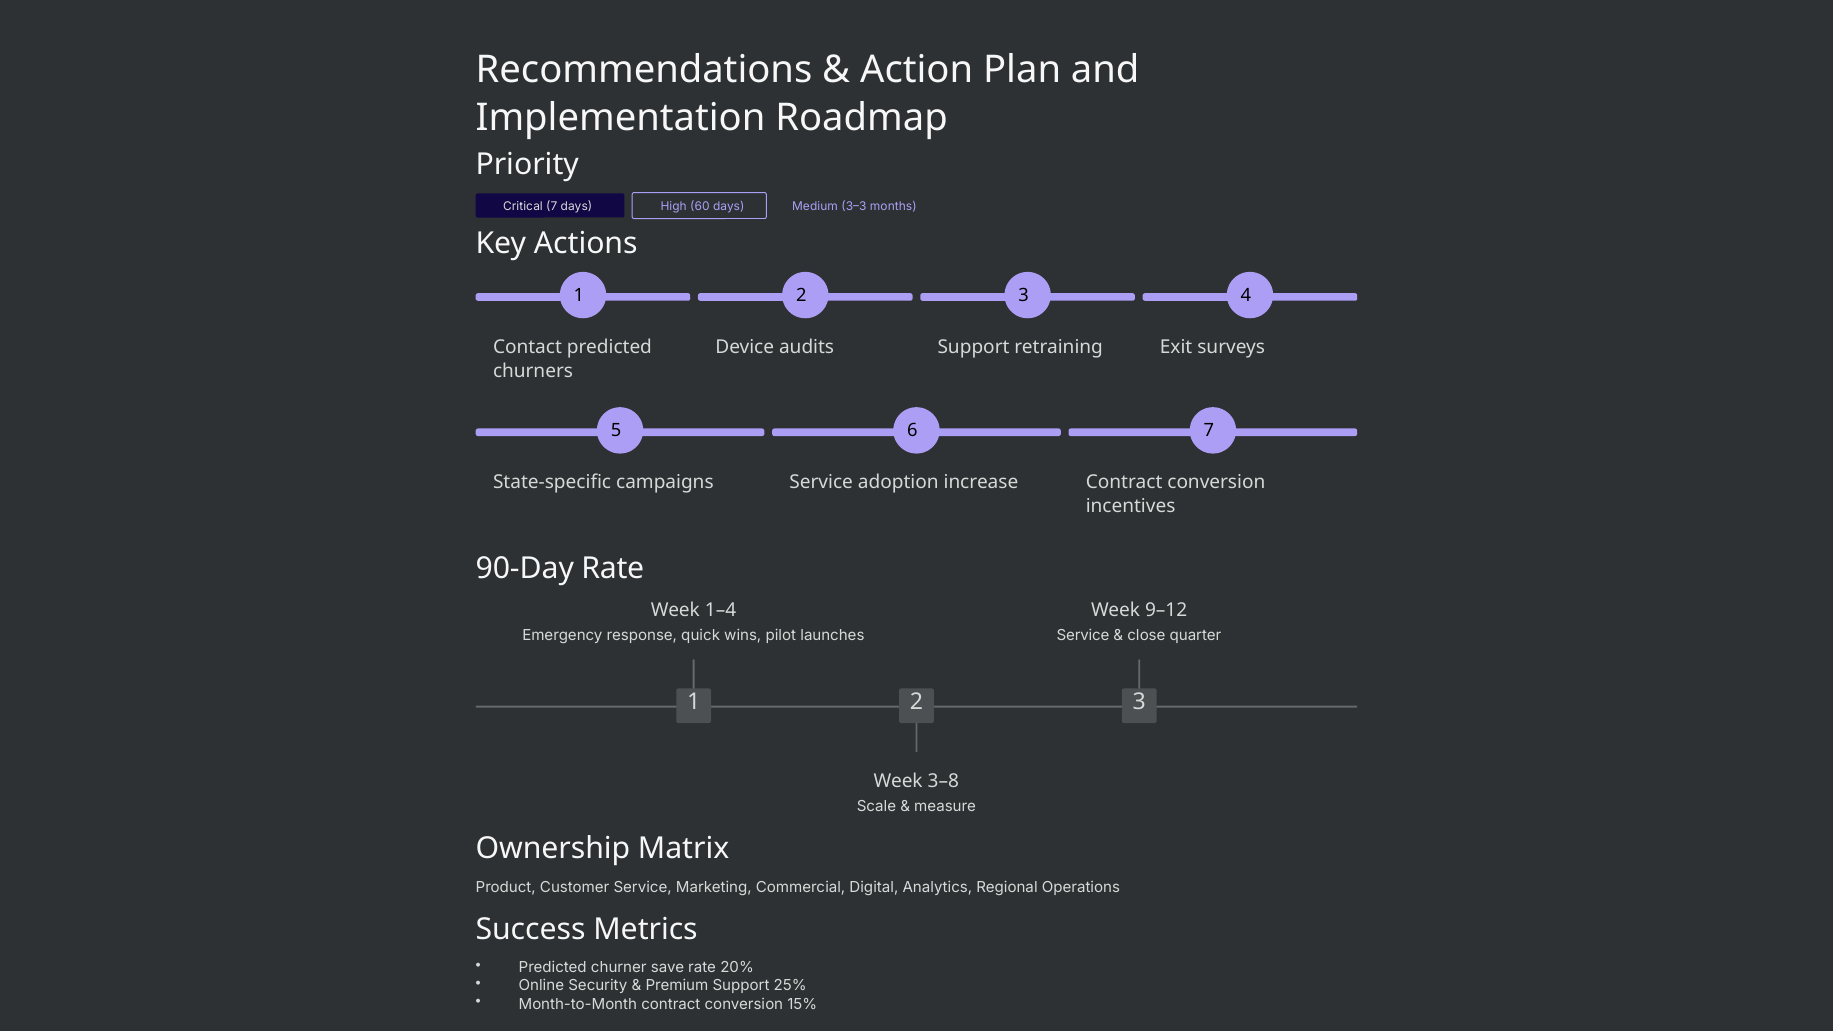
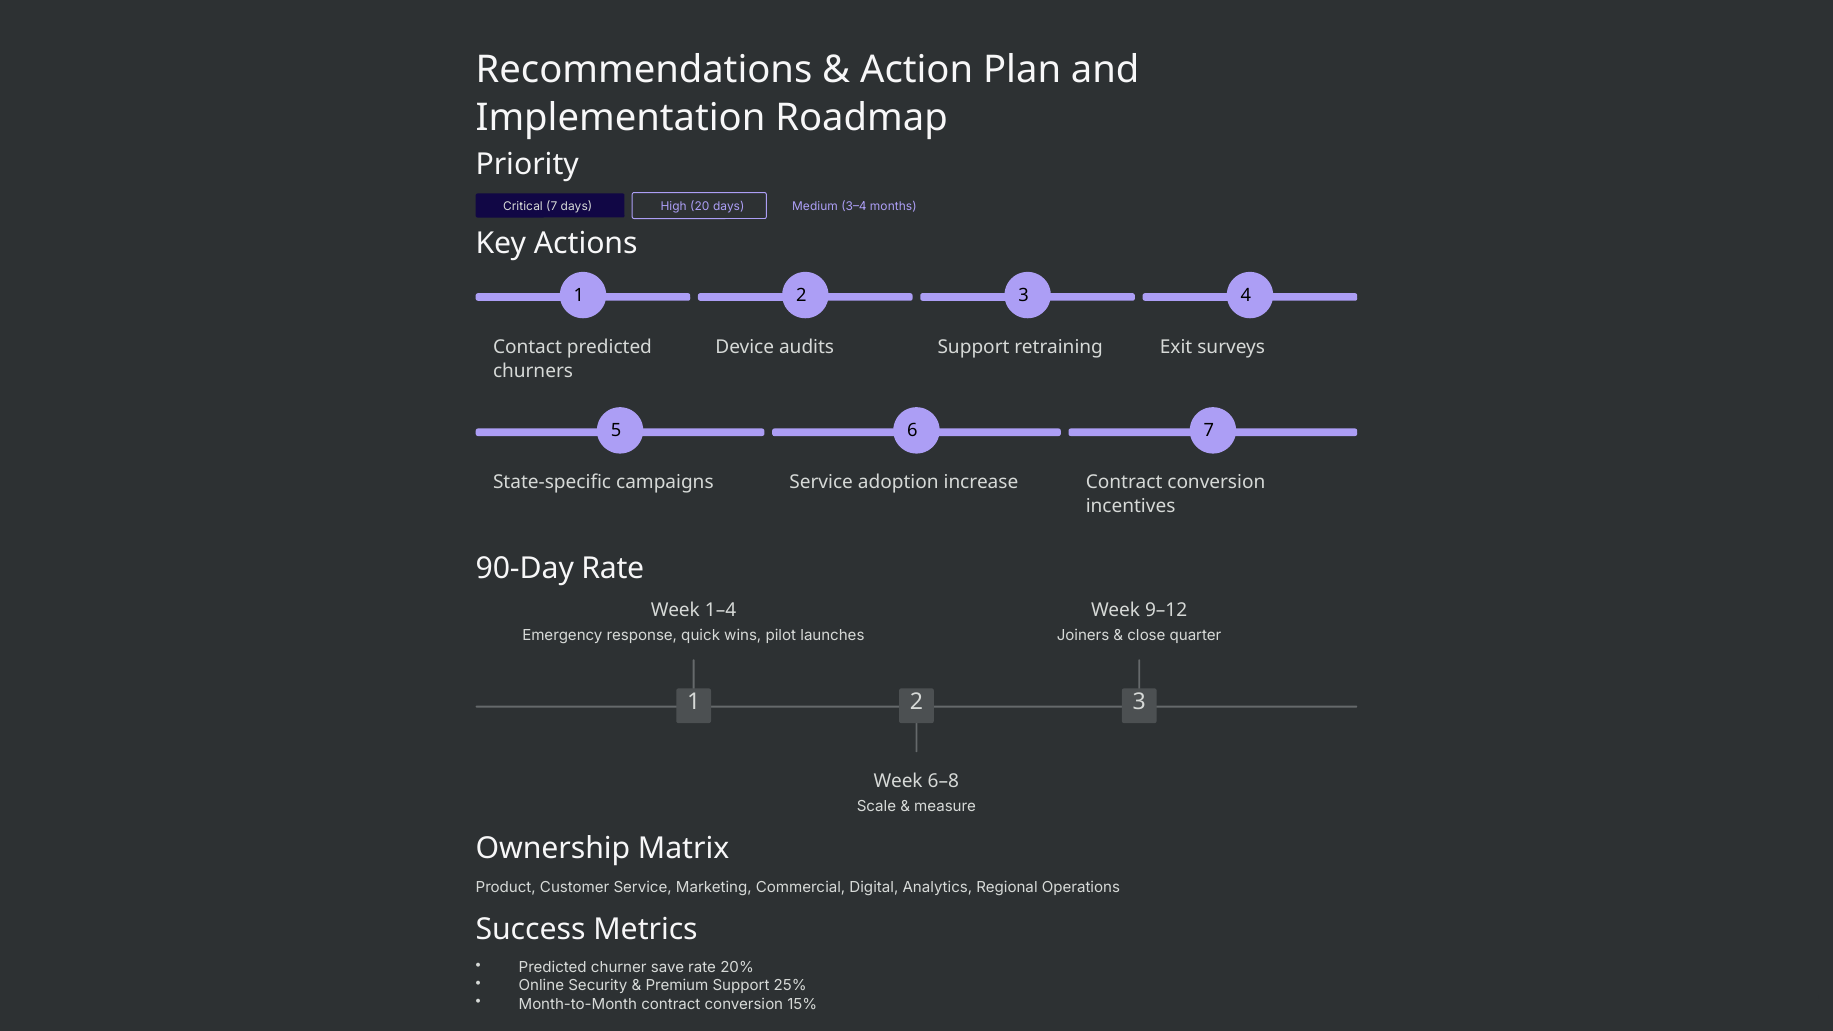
60: 60 -> 20 (700, 206)
3–3: 3–3 -> 3–4 (854, 206)
Service: Service -> Joiners (1083, 636)
3–8: 3–8 -> 6–8 (943, 781)
